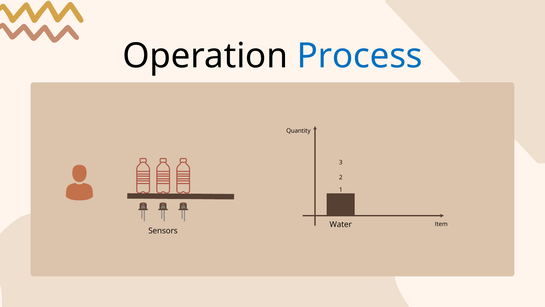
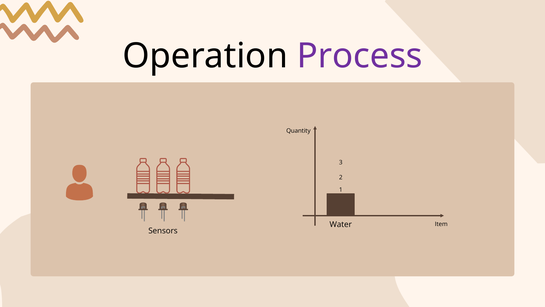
Process colour: blue -> purple (360, 56)
